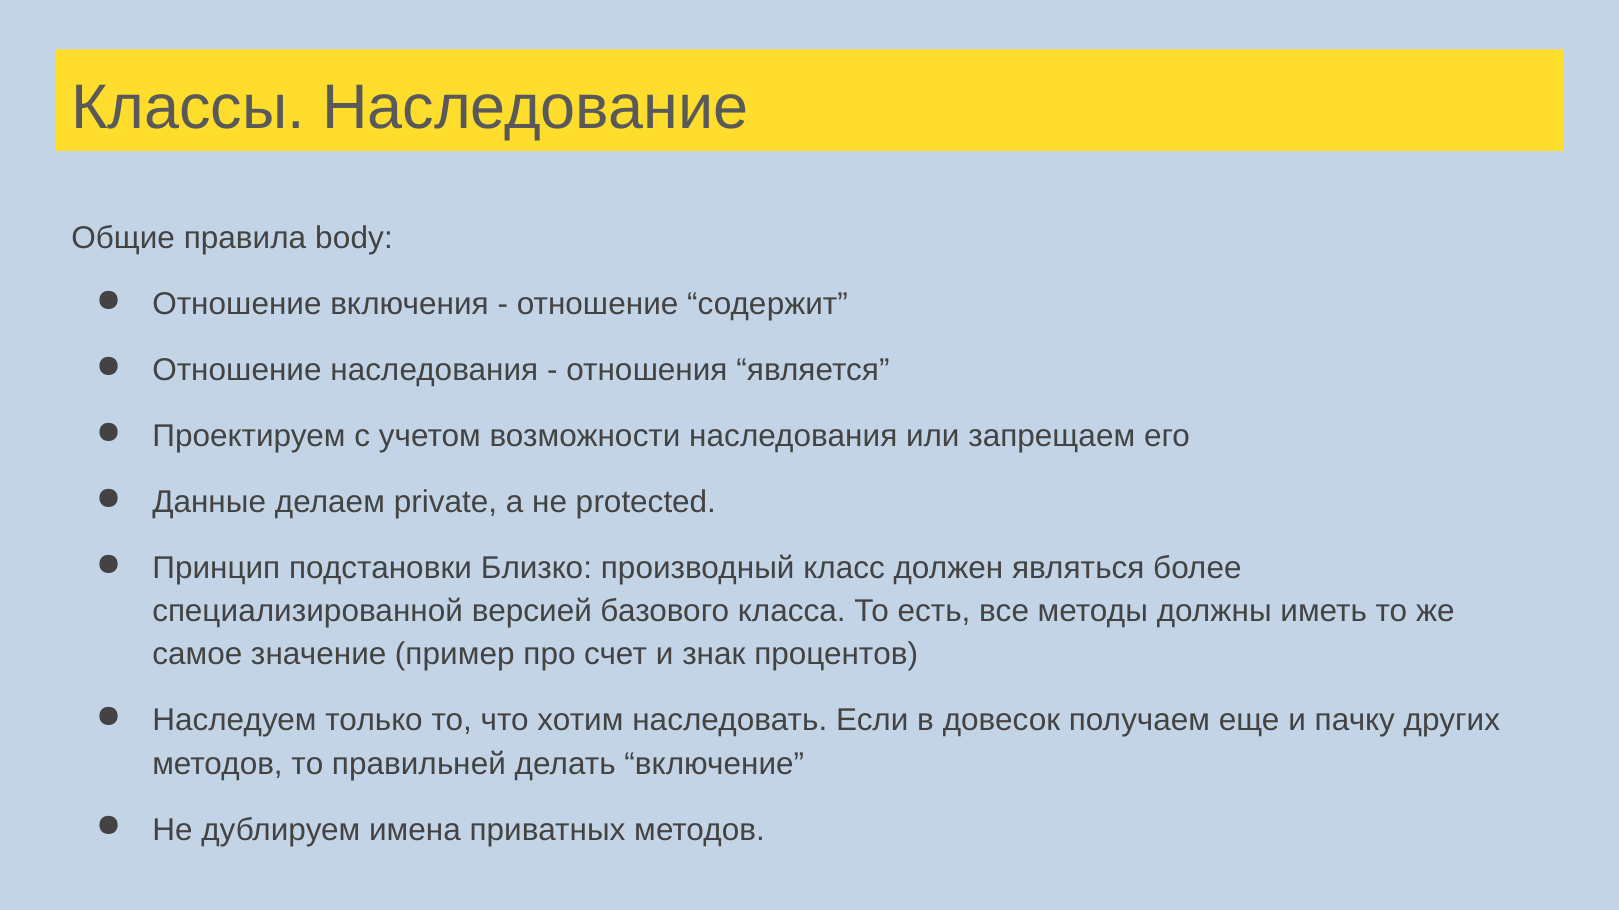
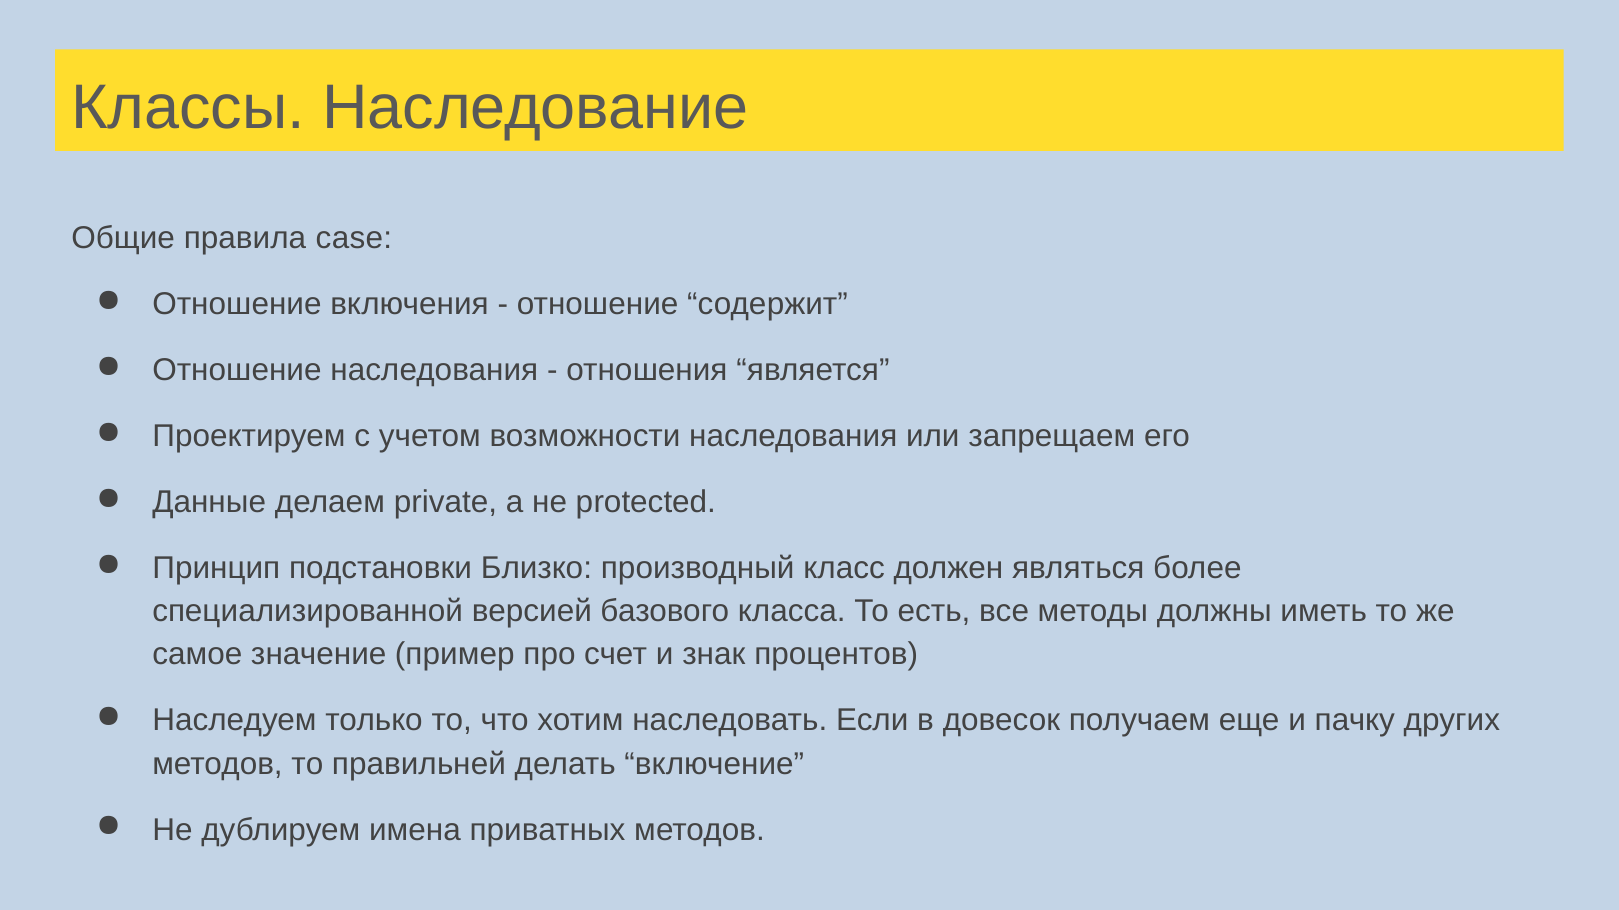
body: body -> case (354, 239)
